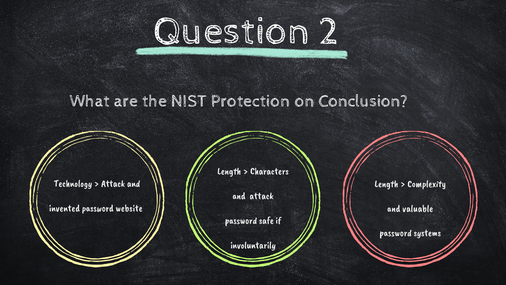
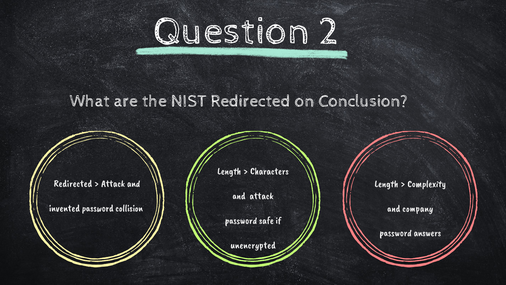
NIST Protection: Protection -> Redirected (251, 101)
Technology: Technology -> Redirected (73, 183)
website: website -> collision (129, 208)
valuable: valuable -> company (418, 208)
systems: systems -> answers (427, 233)
involuntarily: involuntarily -> unencrypted (253, 245)
